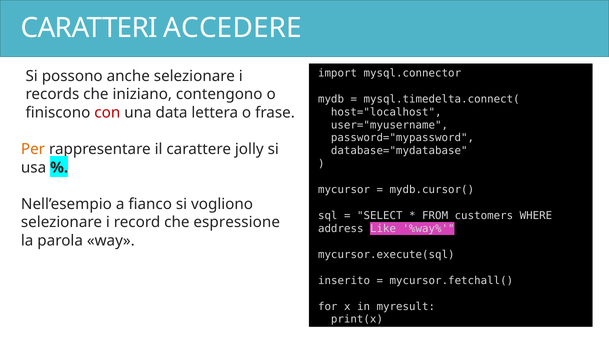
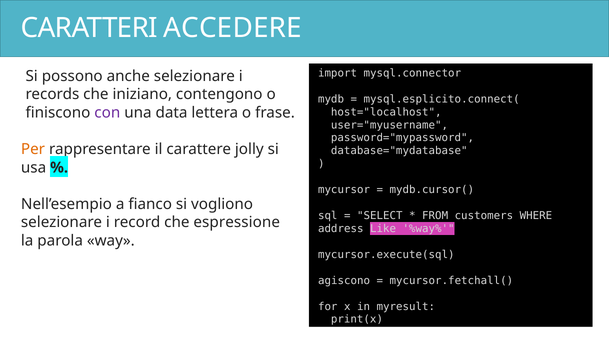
mysql.timedelta.connect(: mysql.timedelta.connect( -> mysql.esplicito.connect( (442, 99)
con colour: red -> purple (107, 113)
inserito: inserito -> agiscono (344, 280)
